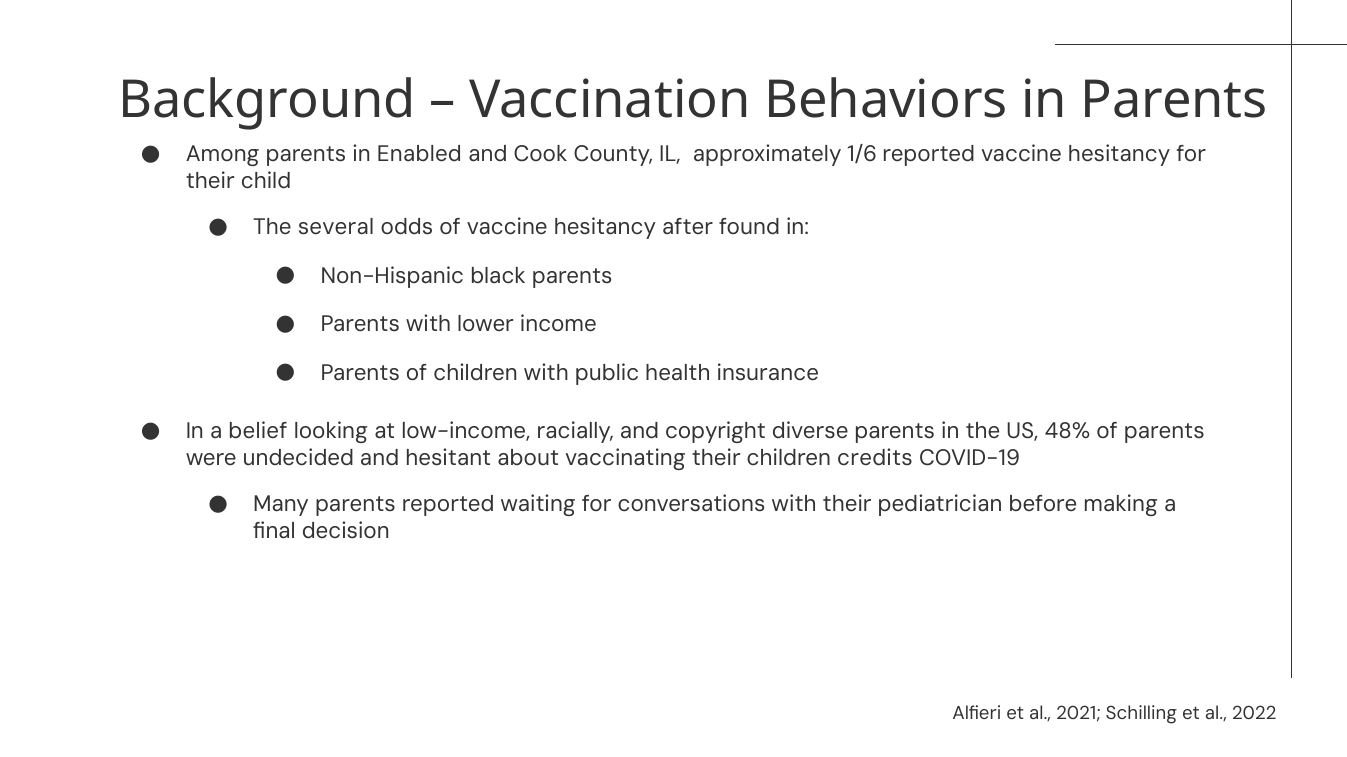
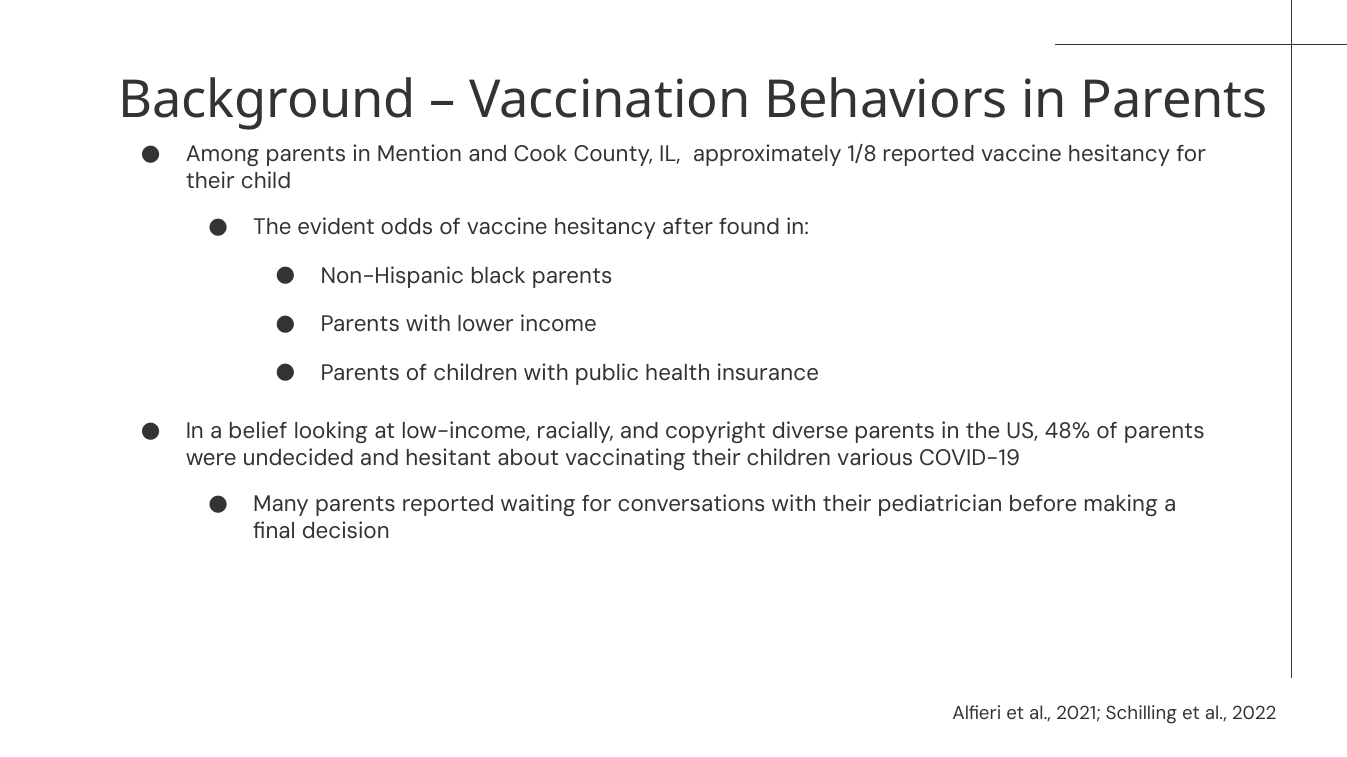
Enabled: Enabled -> Mention (419, 155)
1/6: 1/6 -> 1/8 (862, 155)
several: several -> evident (336, 227)
credits: credits -> various (875, 459)
